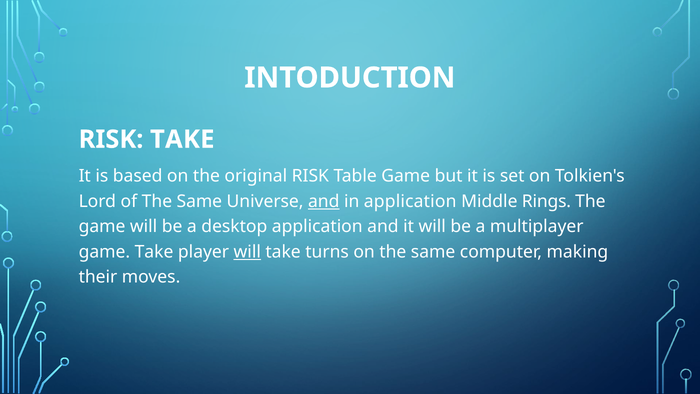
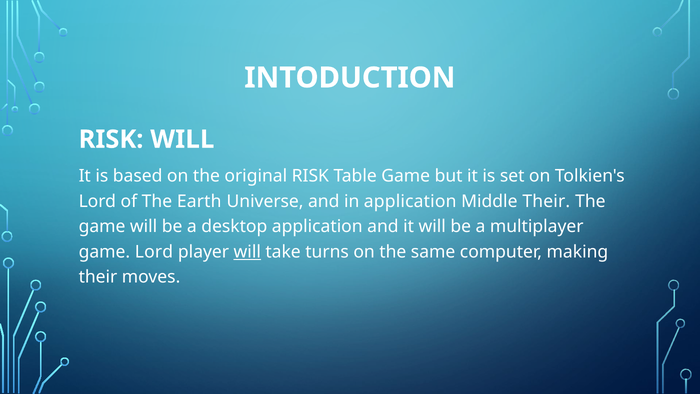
RISK TAKE: TAKE -> WILL (182, 139)
of The Same: Same -> Earth (199, 201)
and underline: present -> none (324, 201)
Middle Rings: Rings -> Their (546, 201)
game Take: Take -> Lord (154, 252)
